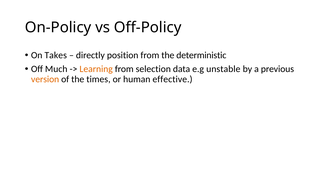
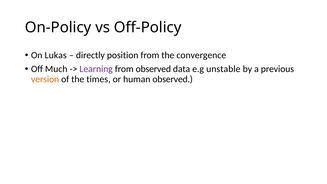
Takes: Takes -> Lukas (56, 55)
deterministic: deterministic -> convergence (201, 55)
Learning colour: orange -> purple (96, 69)
from selection: selection -> observed (153, 69)
human effective: effective -> observed (173, 79)
